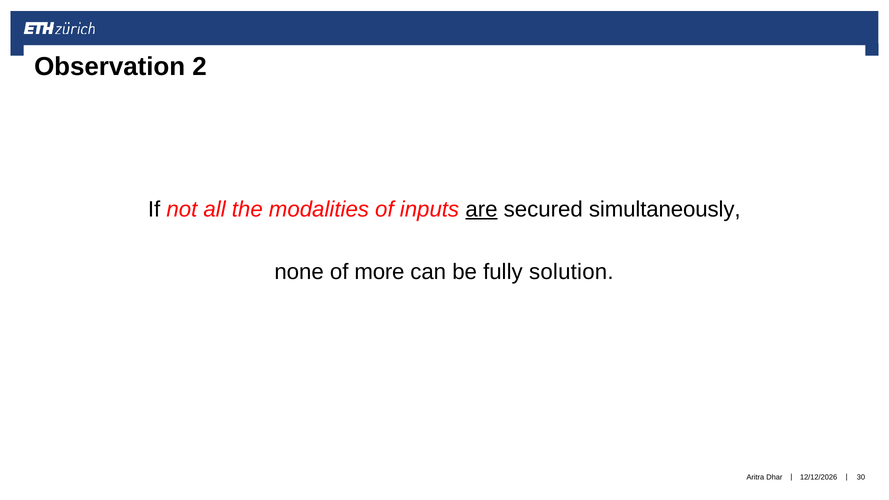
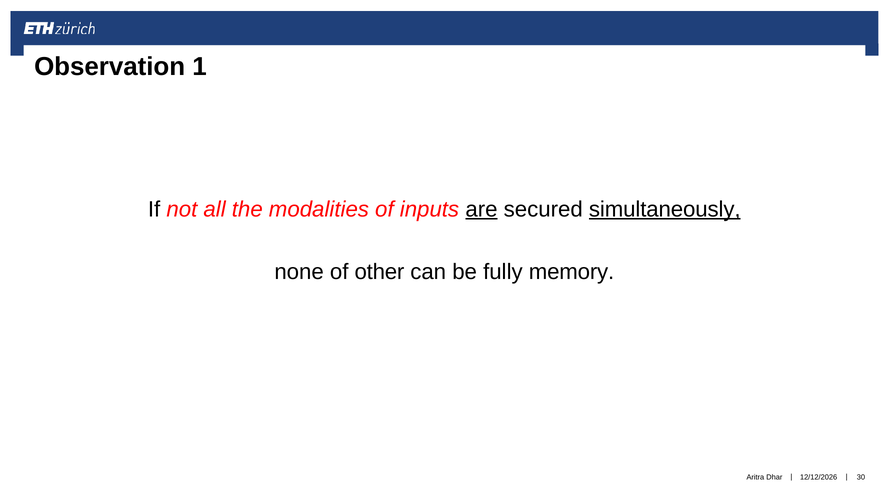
2: 2 -> 1 (199, 67)
simultaneously underline: none -> present (665, 209)
more: more -> other (379, 272)
solution: solution -> memory (572, 272)
